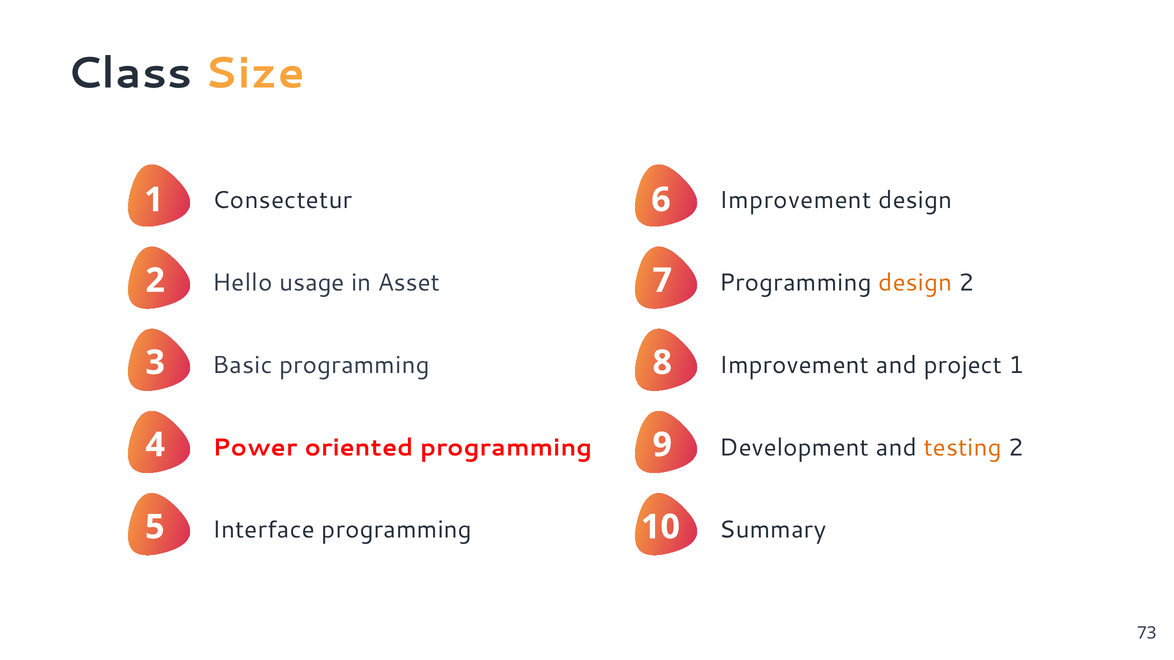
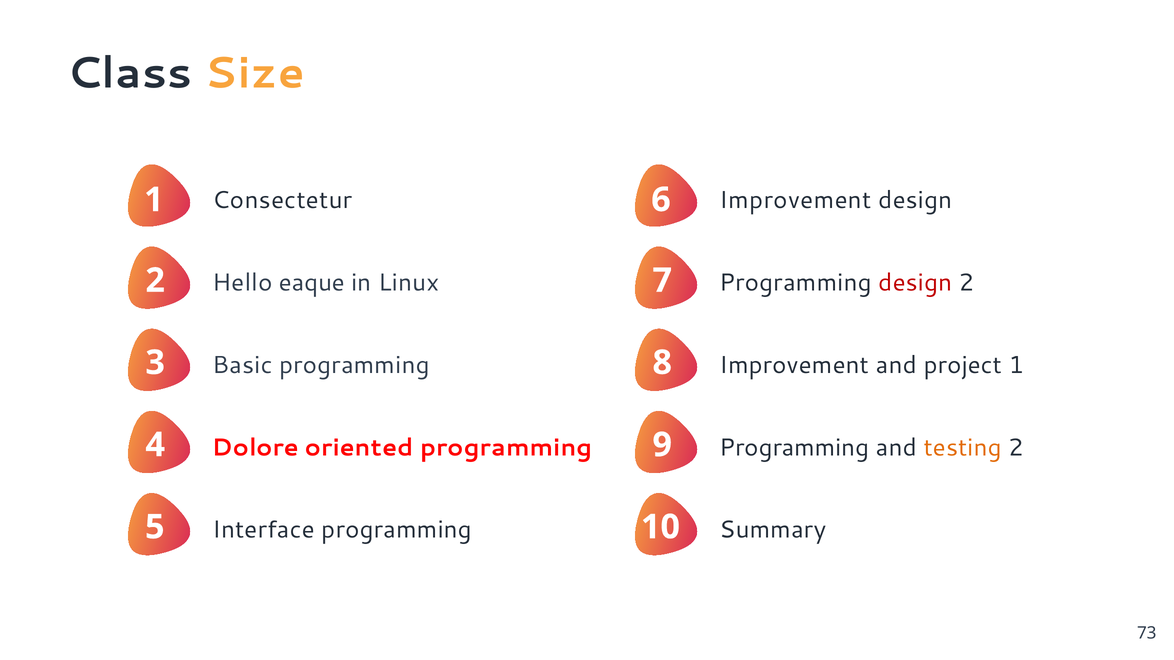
usage: usage -> eaque (312, 283)
Asset: Asset -> Linux (409, 283)
design colour: orange -> red (915, 283)
Power: Power -> Dolore (255, 448)
Development: Development -> Programming (794, 448)
